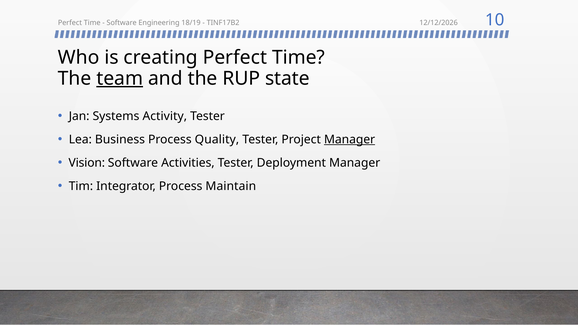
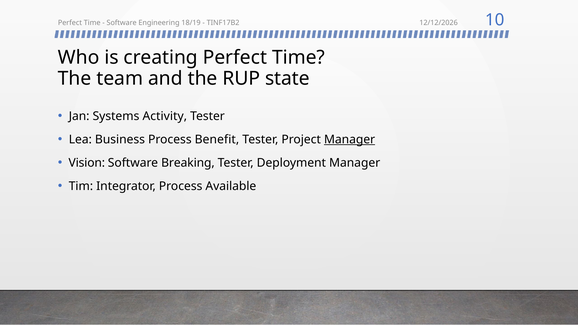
team underline: present -> none (120, 78)
Quality: Quality -> Benefit (217, 139)
Activities: Activities -> Breaking (188, 163)
Maintain: Maintain -> Available (231, 186)
